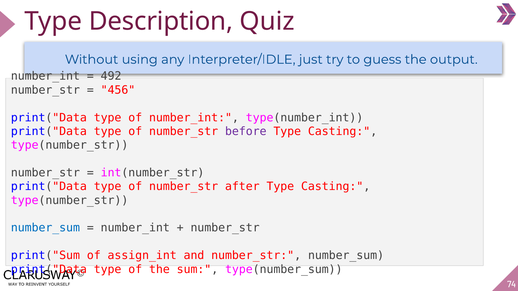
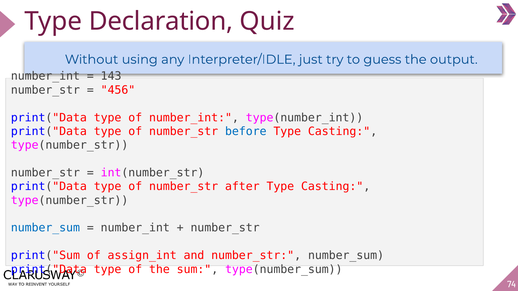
Description: Description -> Declaration (161, 21)
492: 492 -> 143 (111, 76)
before colour: purple -> blue (246, 132)
